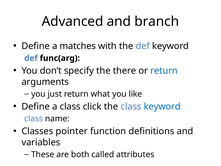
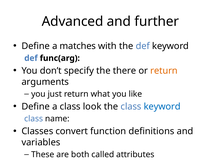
branch: branch -> further (157, 21)
return colour: blue -> orange (164, 71)
click: click -> look (92, 106)
pointer: pointer -> convert (72, 131)
